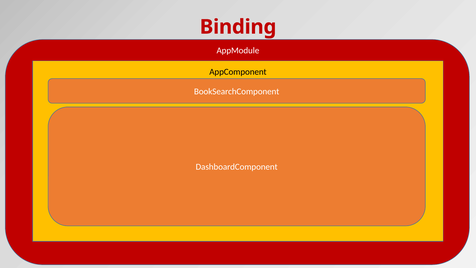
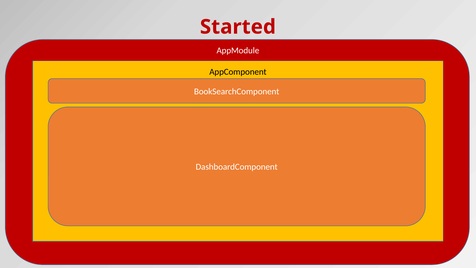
Binding: Binding -> Started (238, 27)
